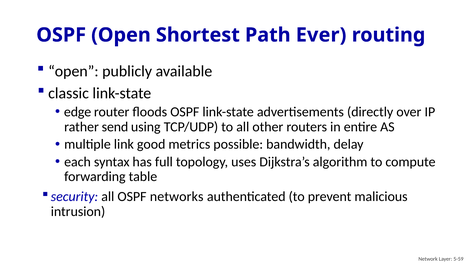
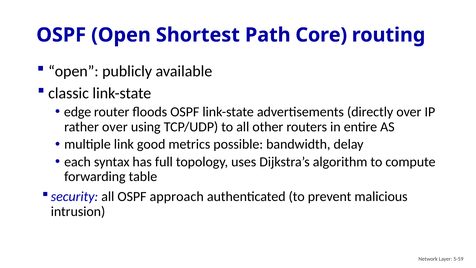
Ever: Ever -> Core (321, 35)
rather send: send -> over (115, 127)
networks: networks -> approach (177, 197)
